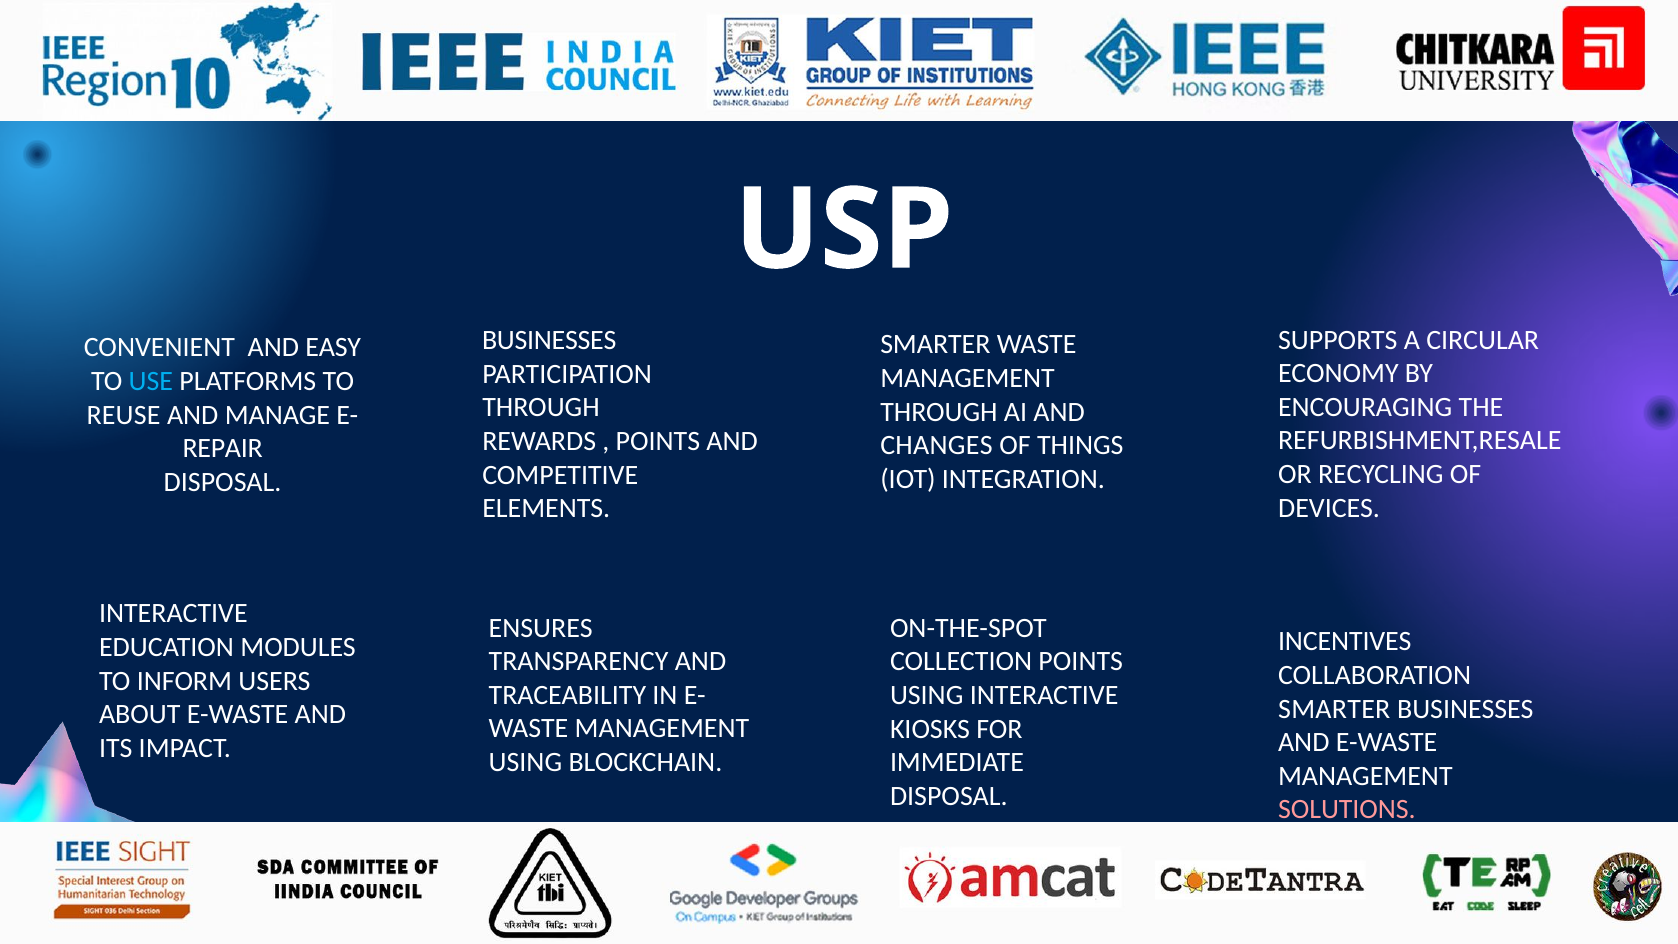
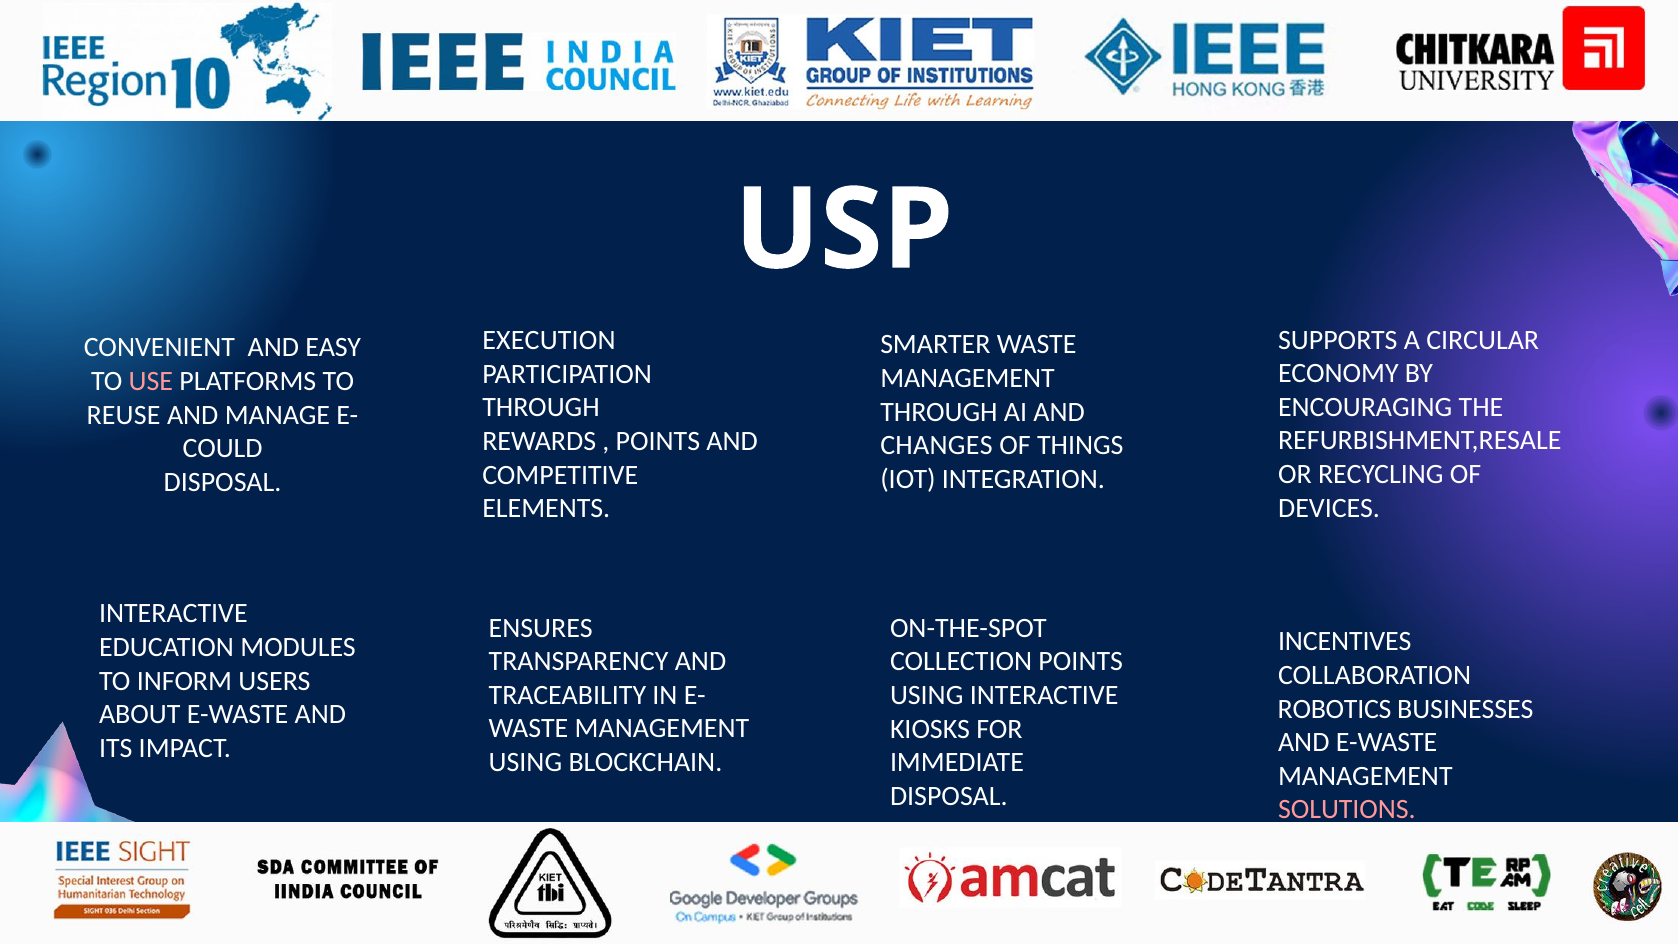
BUSINESSES: BUSINESSES -> EXECUTION (549, 341)
USE colour: light blue -> pink (151, 381)
REPAIR: REPAIR -> COULD (223, 448)
SMARTER: SMARTER -> ROBOTICS (1335, 709)
